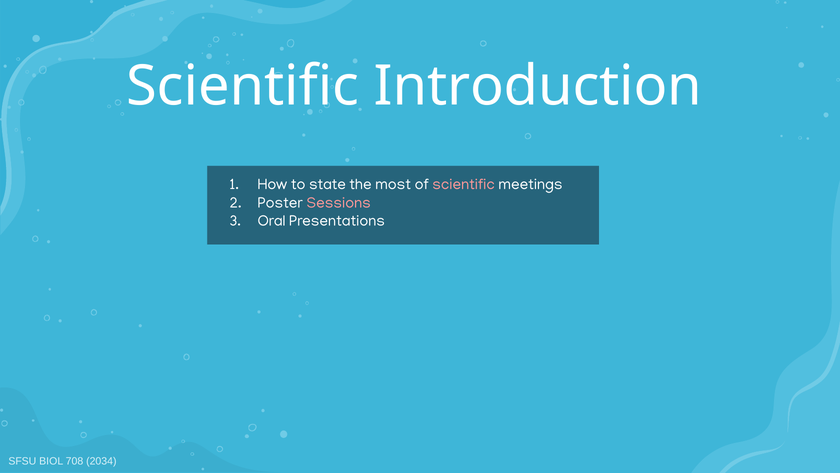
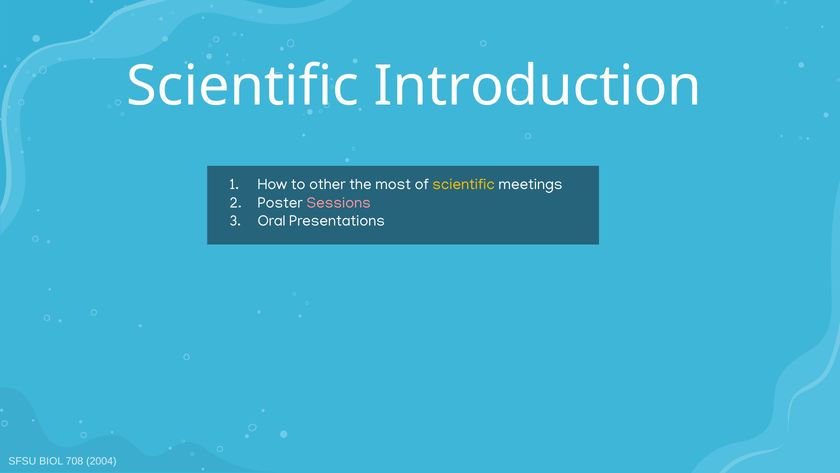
state: state -> other (327, 184)
scientific colour: pink -> yellow (464, 184)
2034: 2034 -> 2004 (101, 461)
